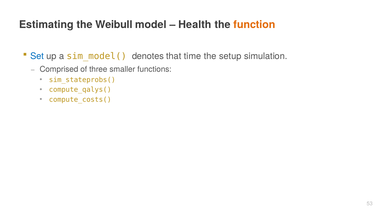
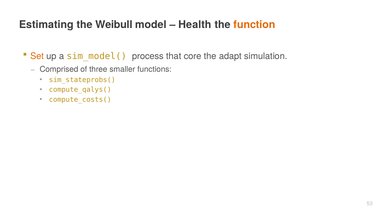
Set colour: blue -> orange (37, 56)
denotes: denotes -> process (148, 56)
time: time -> core (193, 56)
setup: setup -> adapt (230, 56)
